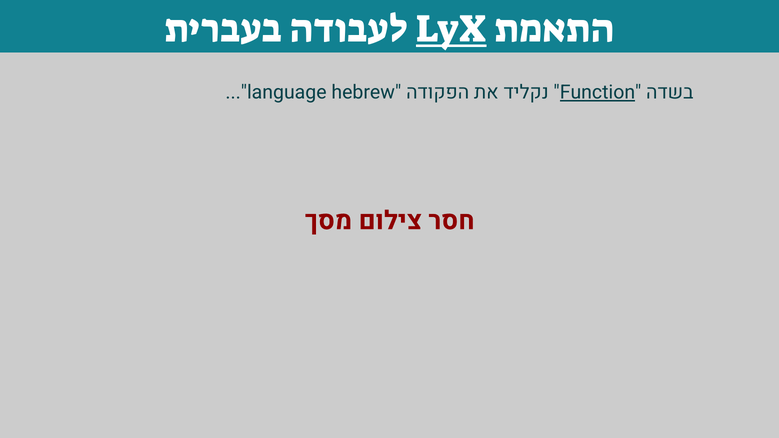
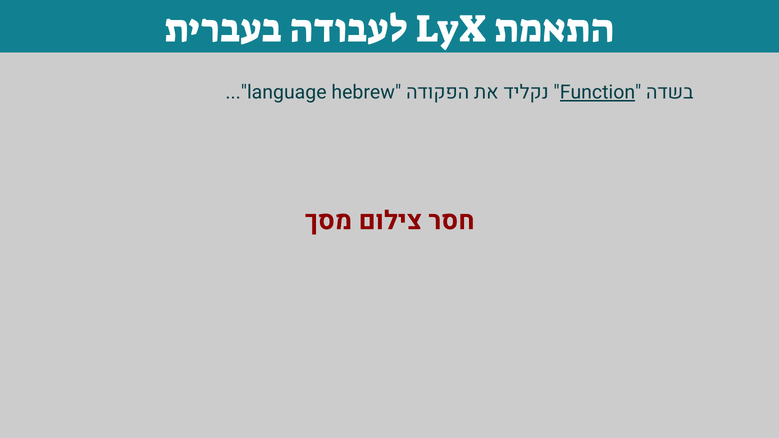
LyX underline: present -> none (451, 29)
